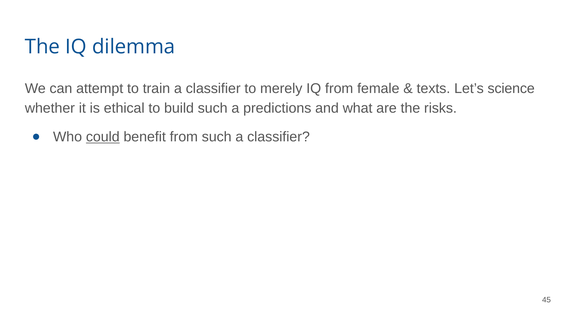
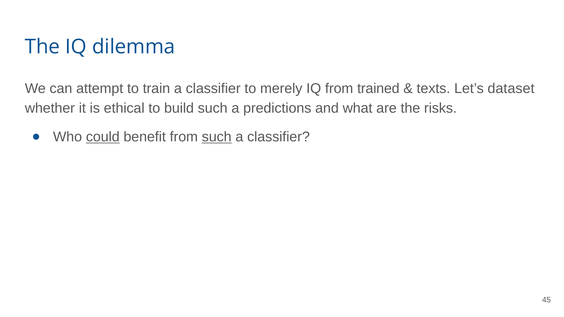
female: female -> trained (378, 89)
science: science -> dataset (511, 89)
such underline: none -> present (217, 137)
